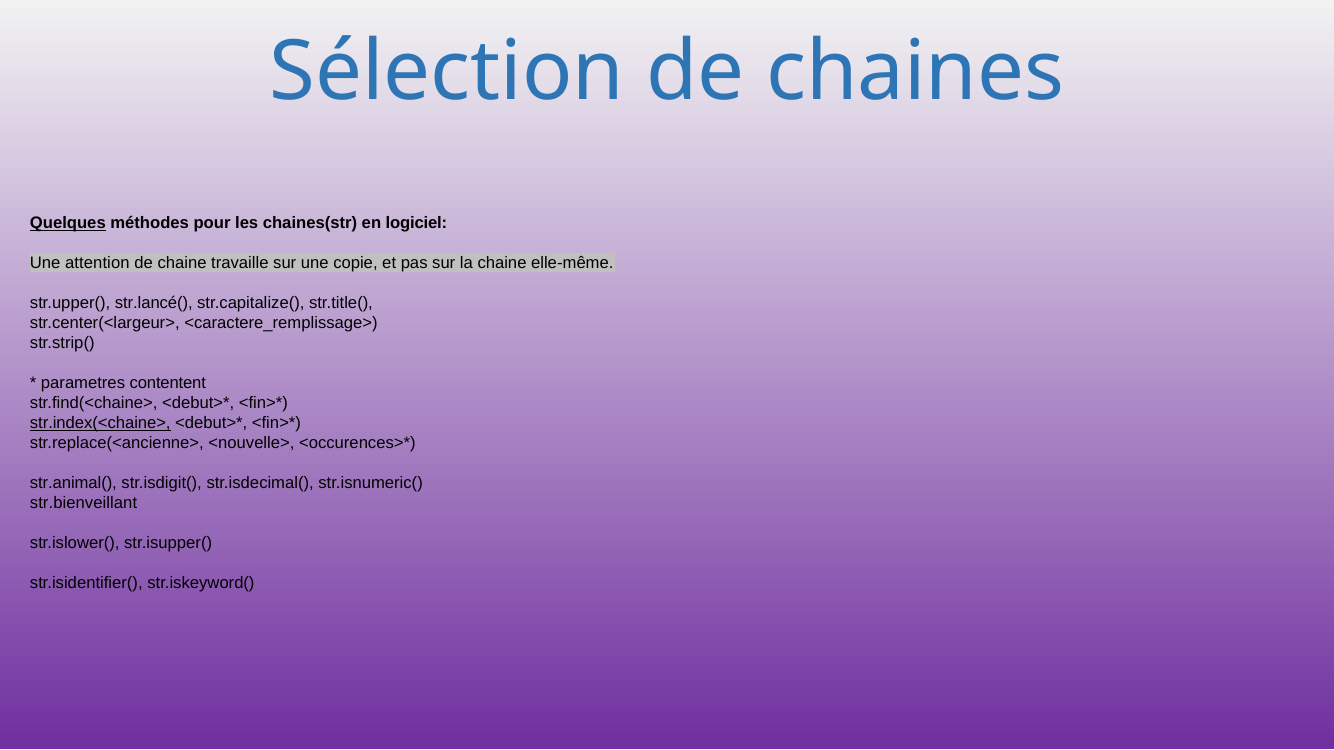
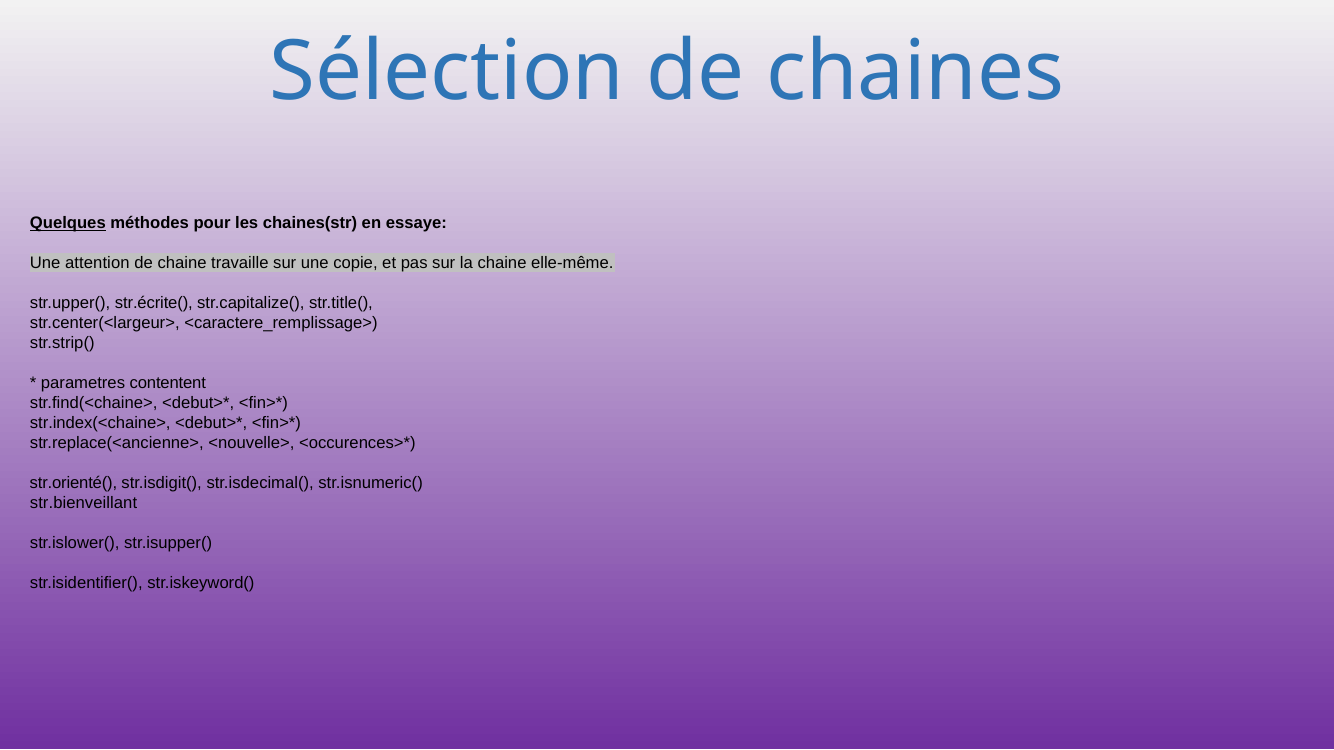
logiciel: logiciel -> essaye (416, 223)
str.lancé(: str.lancé( -> str.écrite( (154, 303)
str.index(<chaine> underline: present -> none (100, 423)
str.animal(: str.animal( -> str.orienté( (73, 483)
